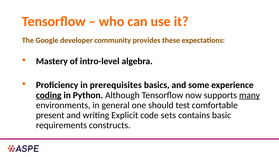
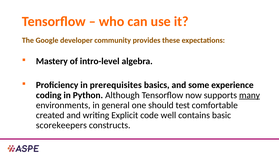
coding underline: present -> none (49, 95)
present: present -> created (50, 115)
sets: sets -> well (168, 115)
requirements: requirements -> scorekeepers (61, 125)
